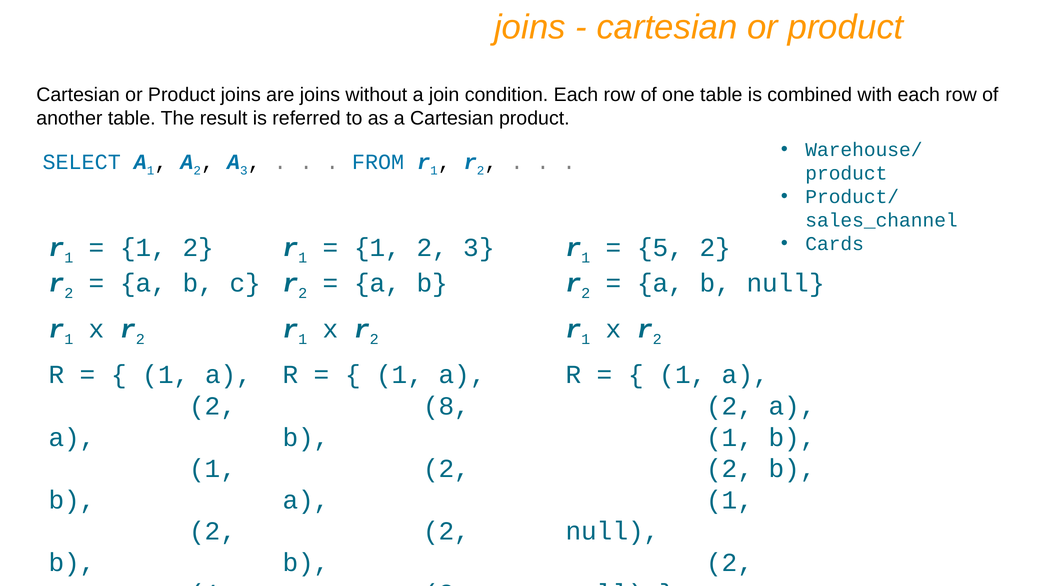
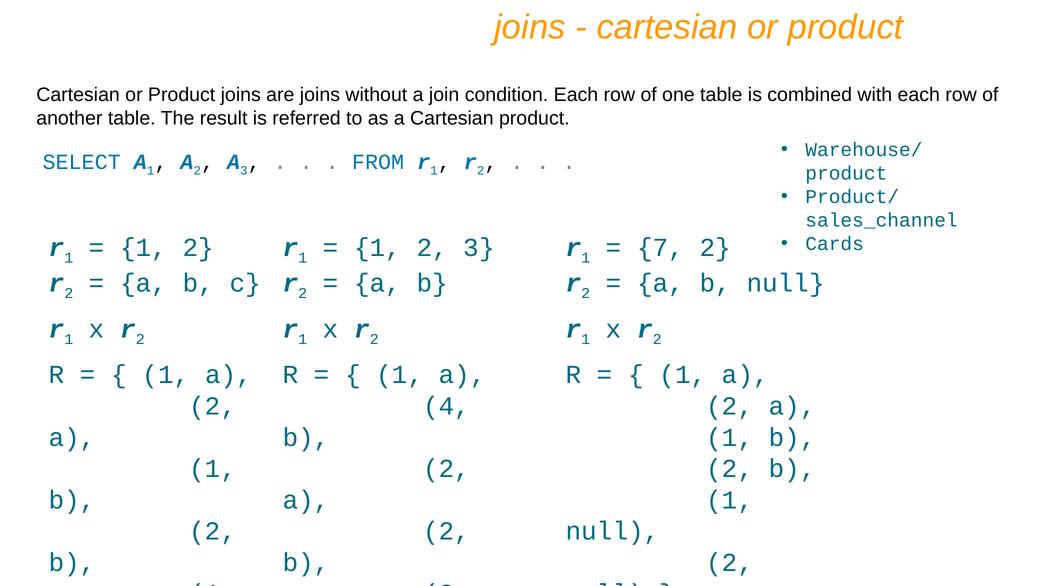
5: 5 -> 7 (661, 247)
8: 8 -> 4 (447, 406)
